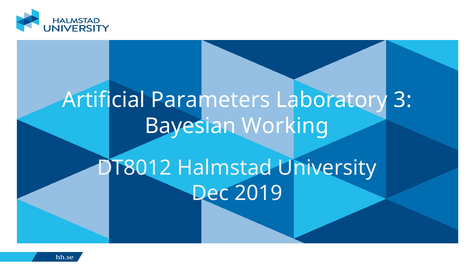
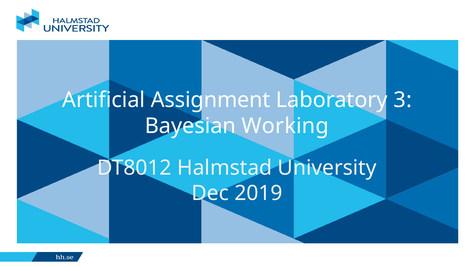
Parameters: Parameters -> Assignment (211, 100)
